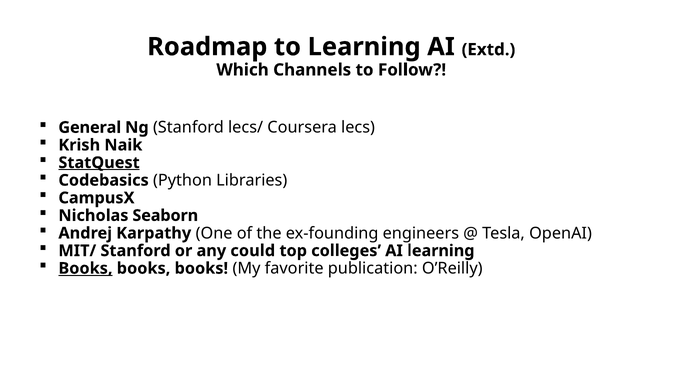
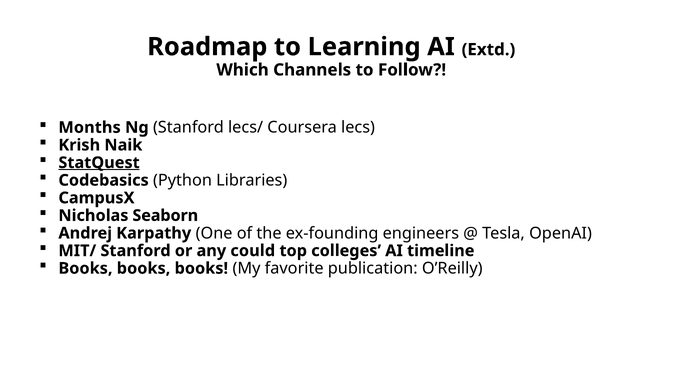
General: General -> Months (90, 127)
AI learning: learning -> timeline (441, 250)
Books underline: present -> none (85, 268)
